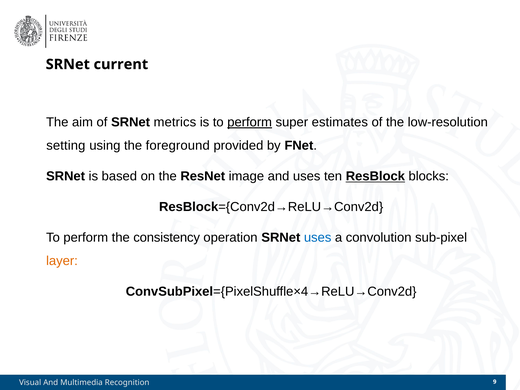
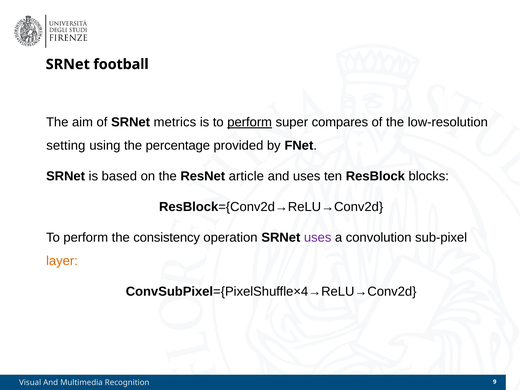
current: current -> football (121, 64)
estimates: estimates -> compares (340, 122)
foreground: foreground -> percentage (178, 146)
image: image -> article (246, 176)
ResBlock underline: present -> none (375, 176)
uses colour: blue -> purple (318, 238)
